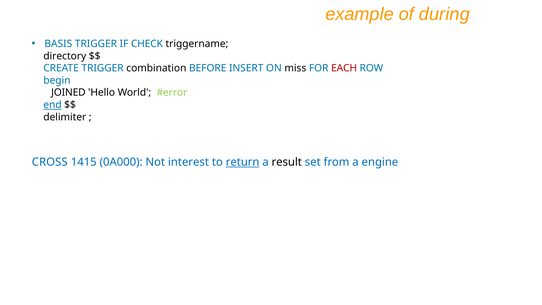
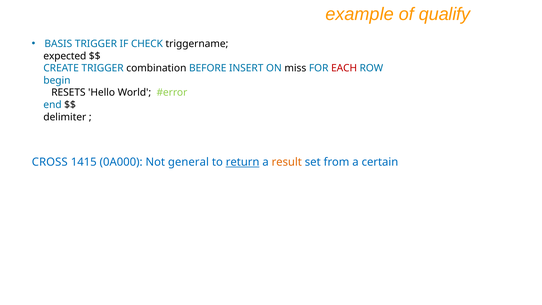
during: during -> qualify (445, 14)
directory: directory -> expected (65, 56)
JOINED: JOINED -> RESETS (68, 93)
end underline: present -> none (52, 105)
interest: interest -> general (188, 162)
result colour: black -> orange (287, 162)
engine: engine -> certain (380, 162)
